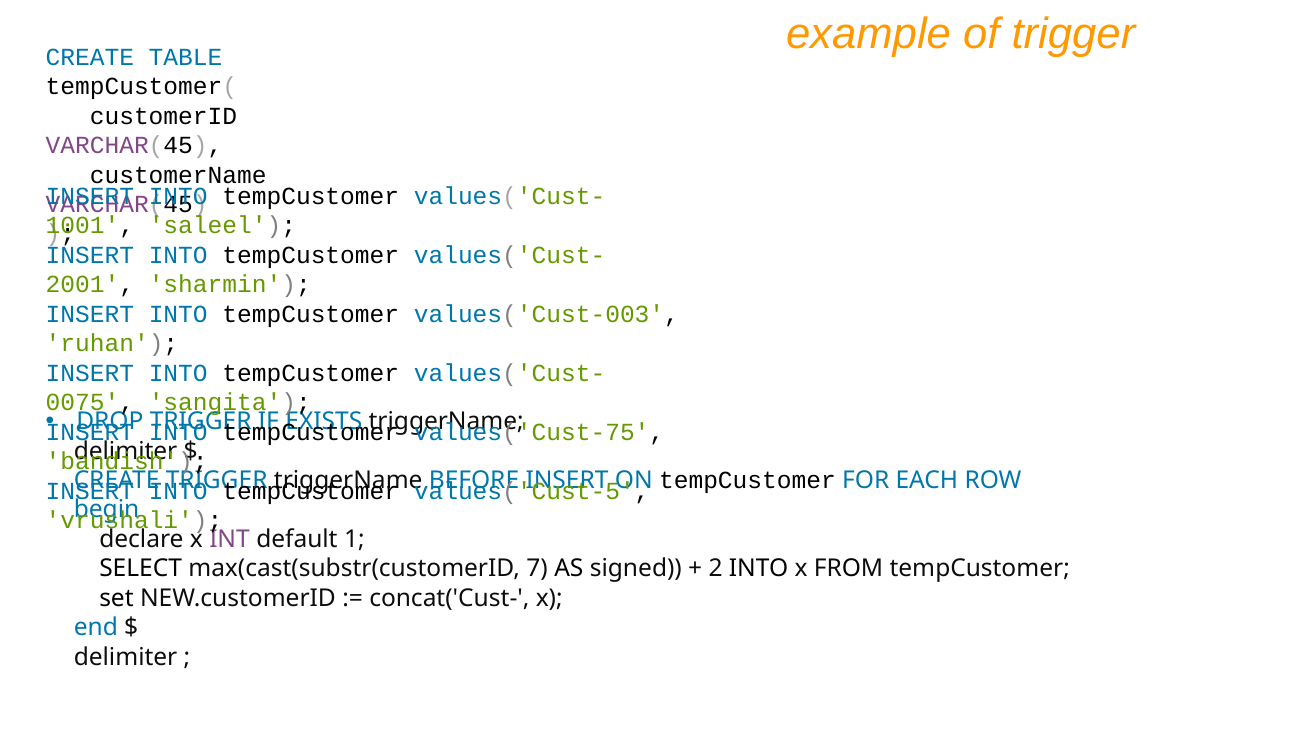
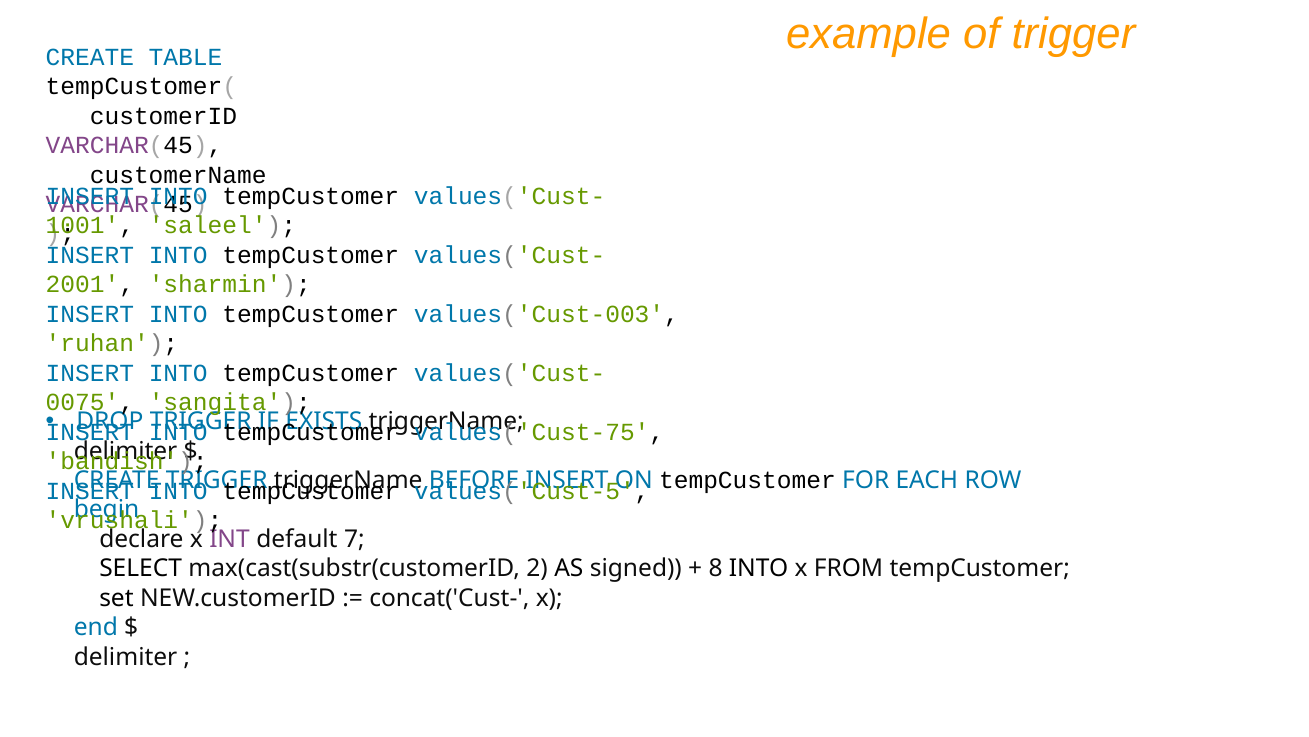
1: 1 -> 7 (354, 539)
7: 7 -> 2 (537, 568)
2: 2 -> 8 (716, 568)
